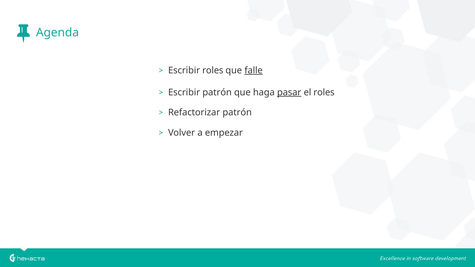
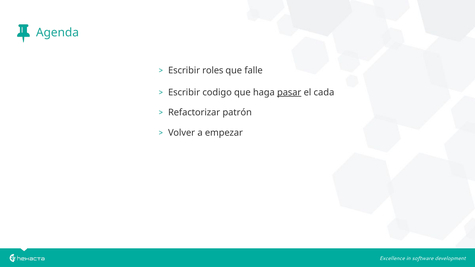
falle underline: present -> none (254, 70)
Escribir patrón: patrón -> codigo (217, 92)
el roles: roles -> cada (324, 92)
